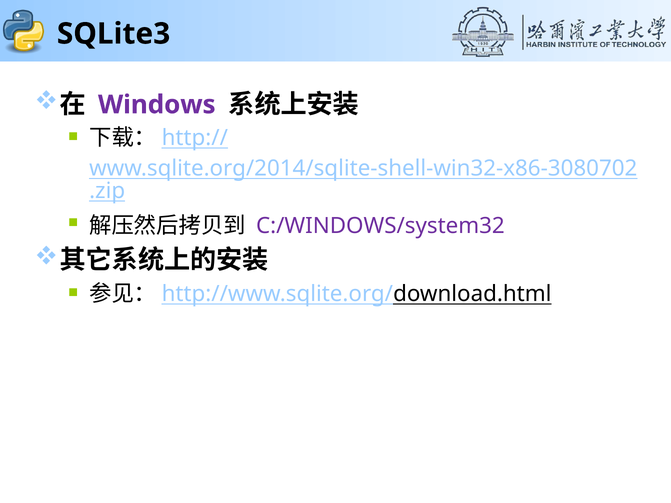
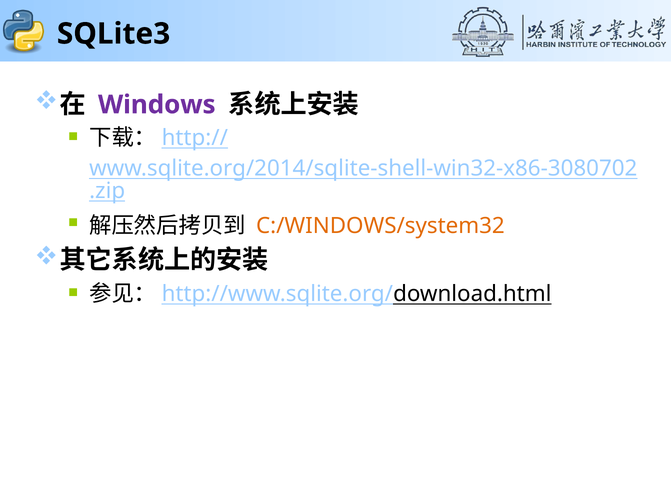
C:/WINDOWS/system32 colour: purple -> orange (380, 226)
